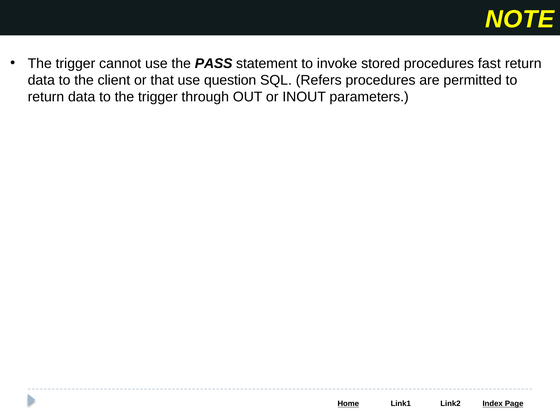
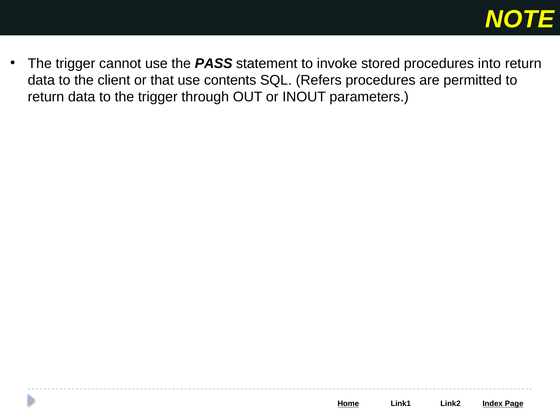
fast: fast -> into (489, 63)
question: question -> contents (230, 80)
